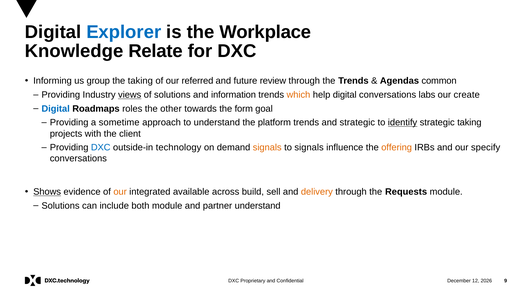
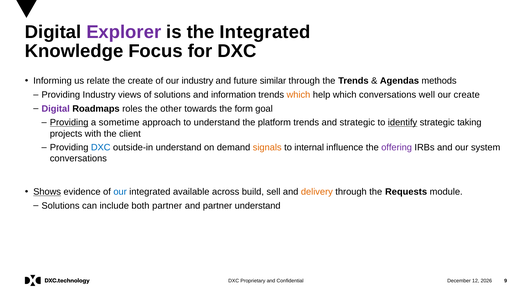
Explorer colour: blue -> purple (124, 32)
the Workplace: Workplace -> Integrated (265, 32)
Relate: Relate -> Focus (156, 51)
group: group -> relate (98, 81)
the taking: taking -> create (140, 81)
our referred: referred -> industry (197, 81)
review: review -> similar (273, 81)
common: common -> methods (439, 81)
views underline: present -> none (130, 95)
help digital: digital -> which (345, 95)
labs: labs -> well (427, 95)
Digital colour: blue -> purple (56, 109)
Providing underline: none -> present (69, 123)
outside-in technology: technology -> understand (179, 148)
to signals: signals -> internal (309, 148)
offering colour: orange -> purple (397, 148)
specify: specify -> system (486, 148)
our colour: orange -> blue (120, 192)
both module: module -> partner (167, 206)
